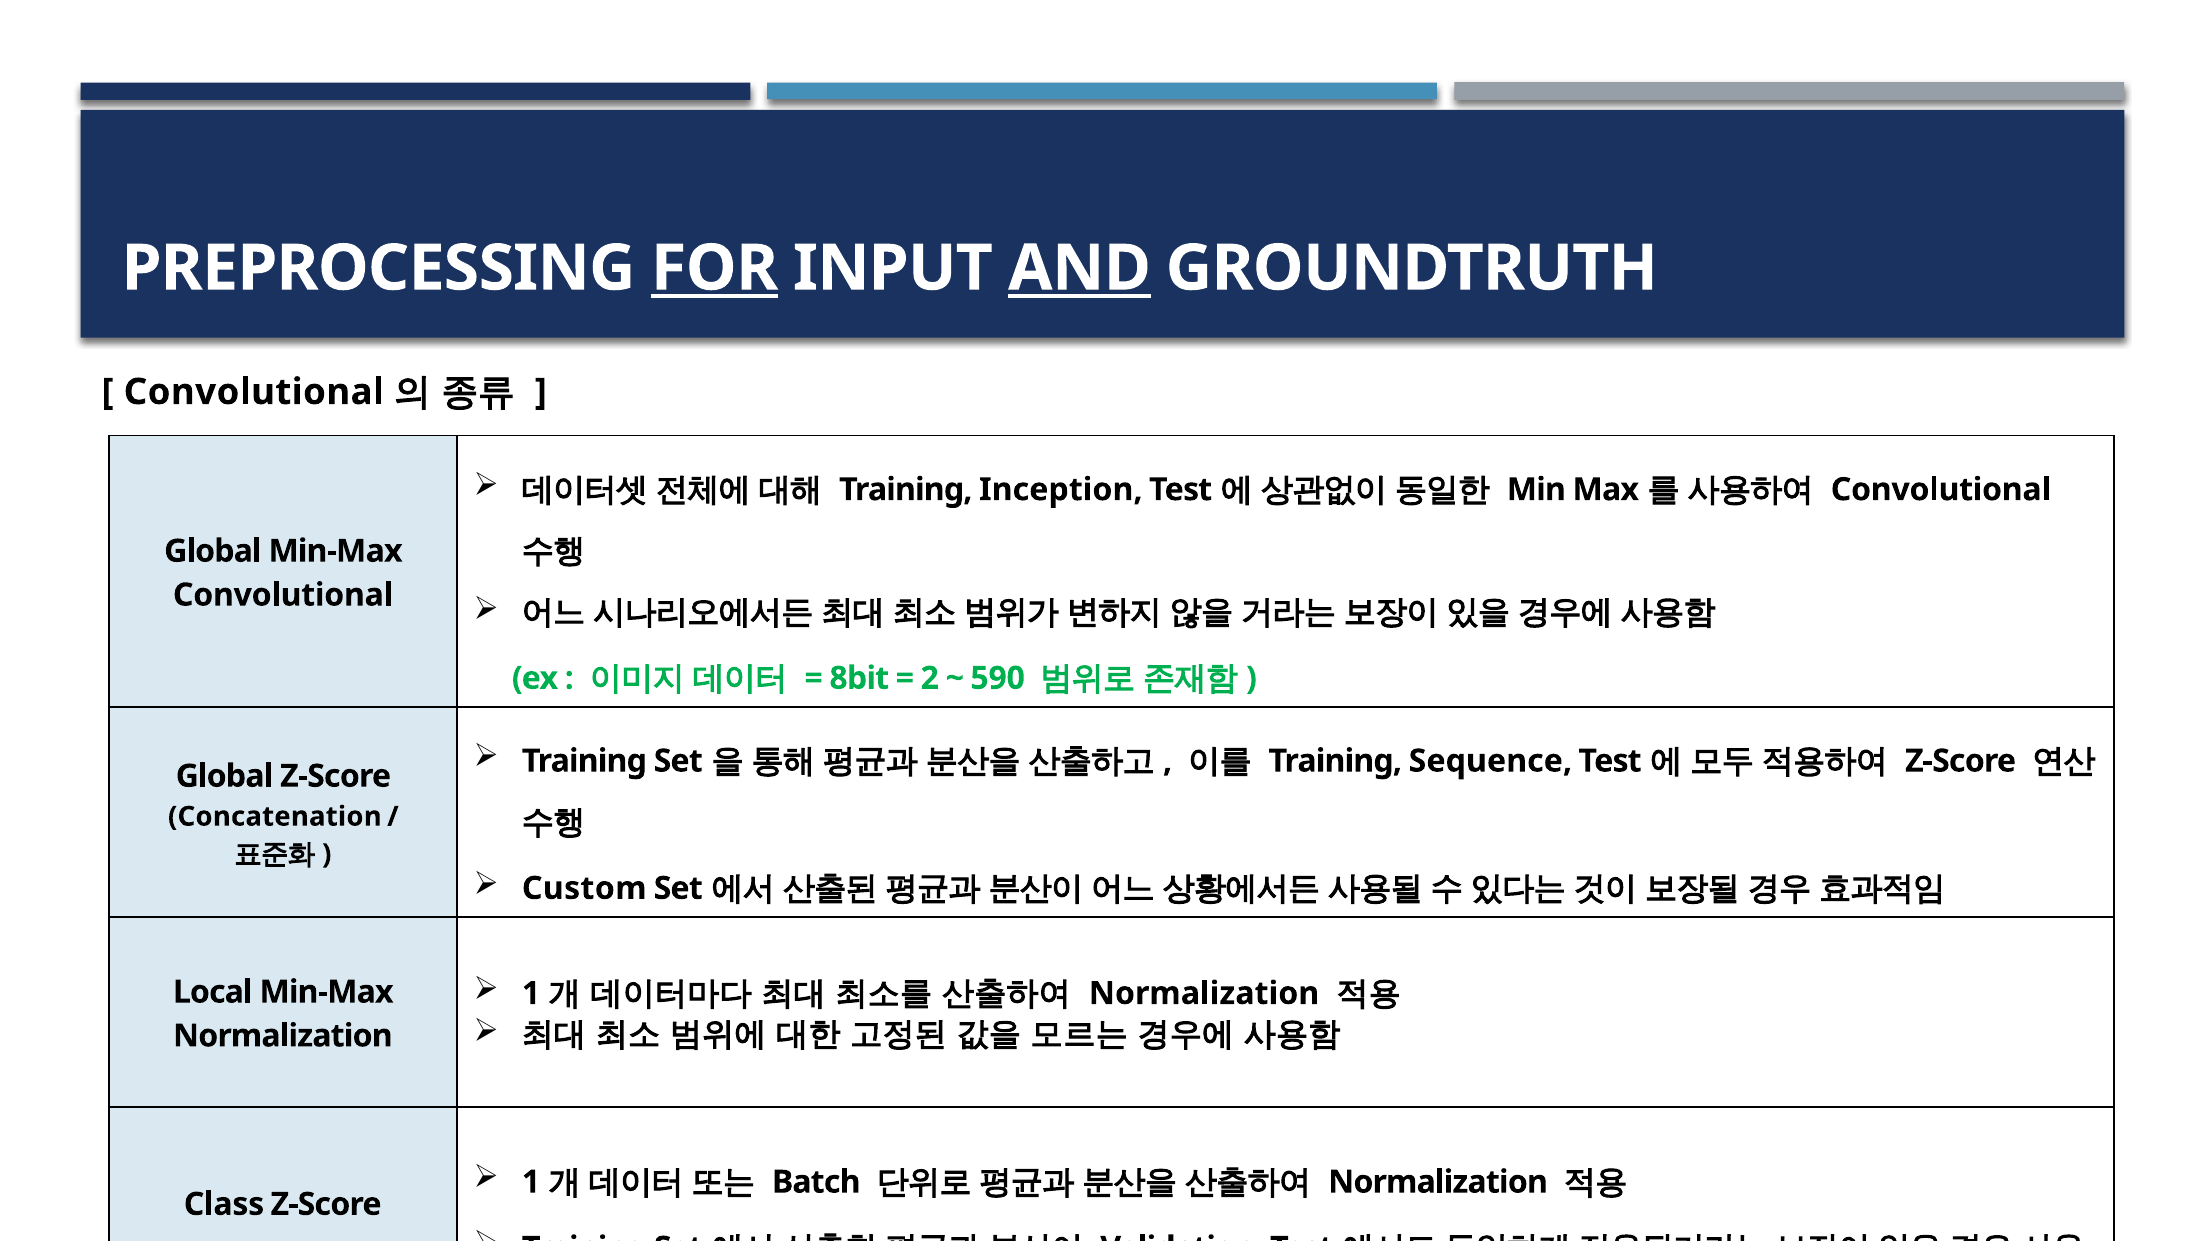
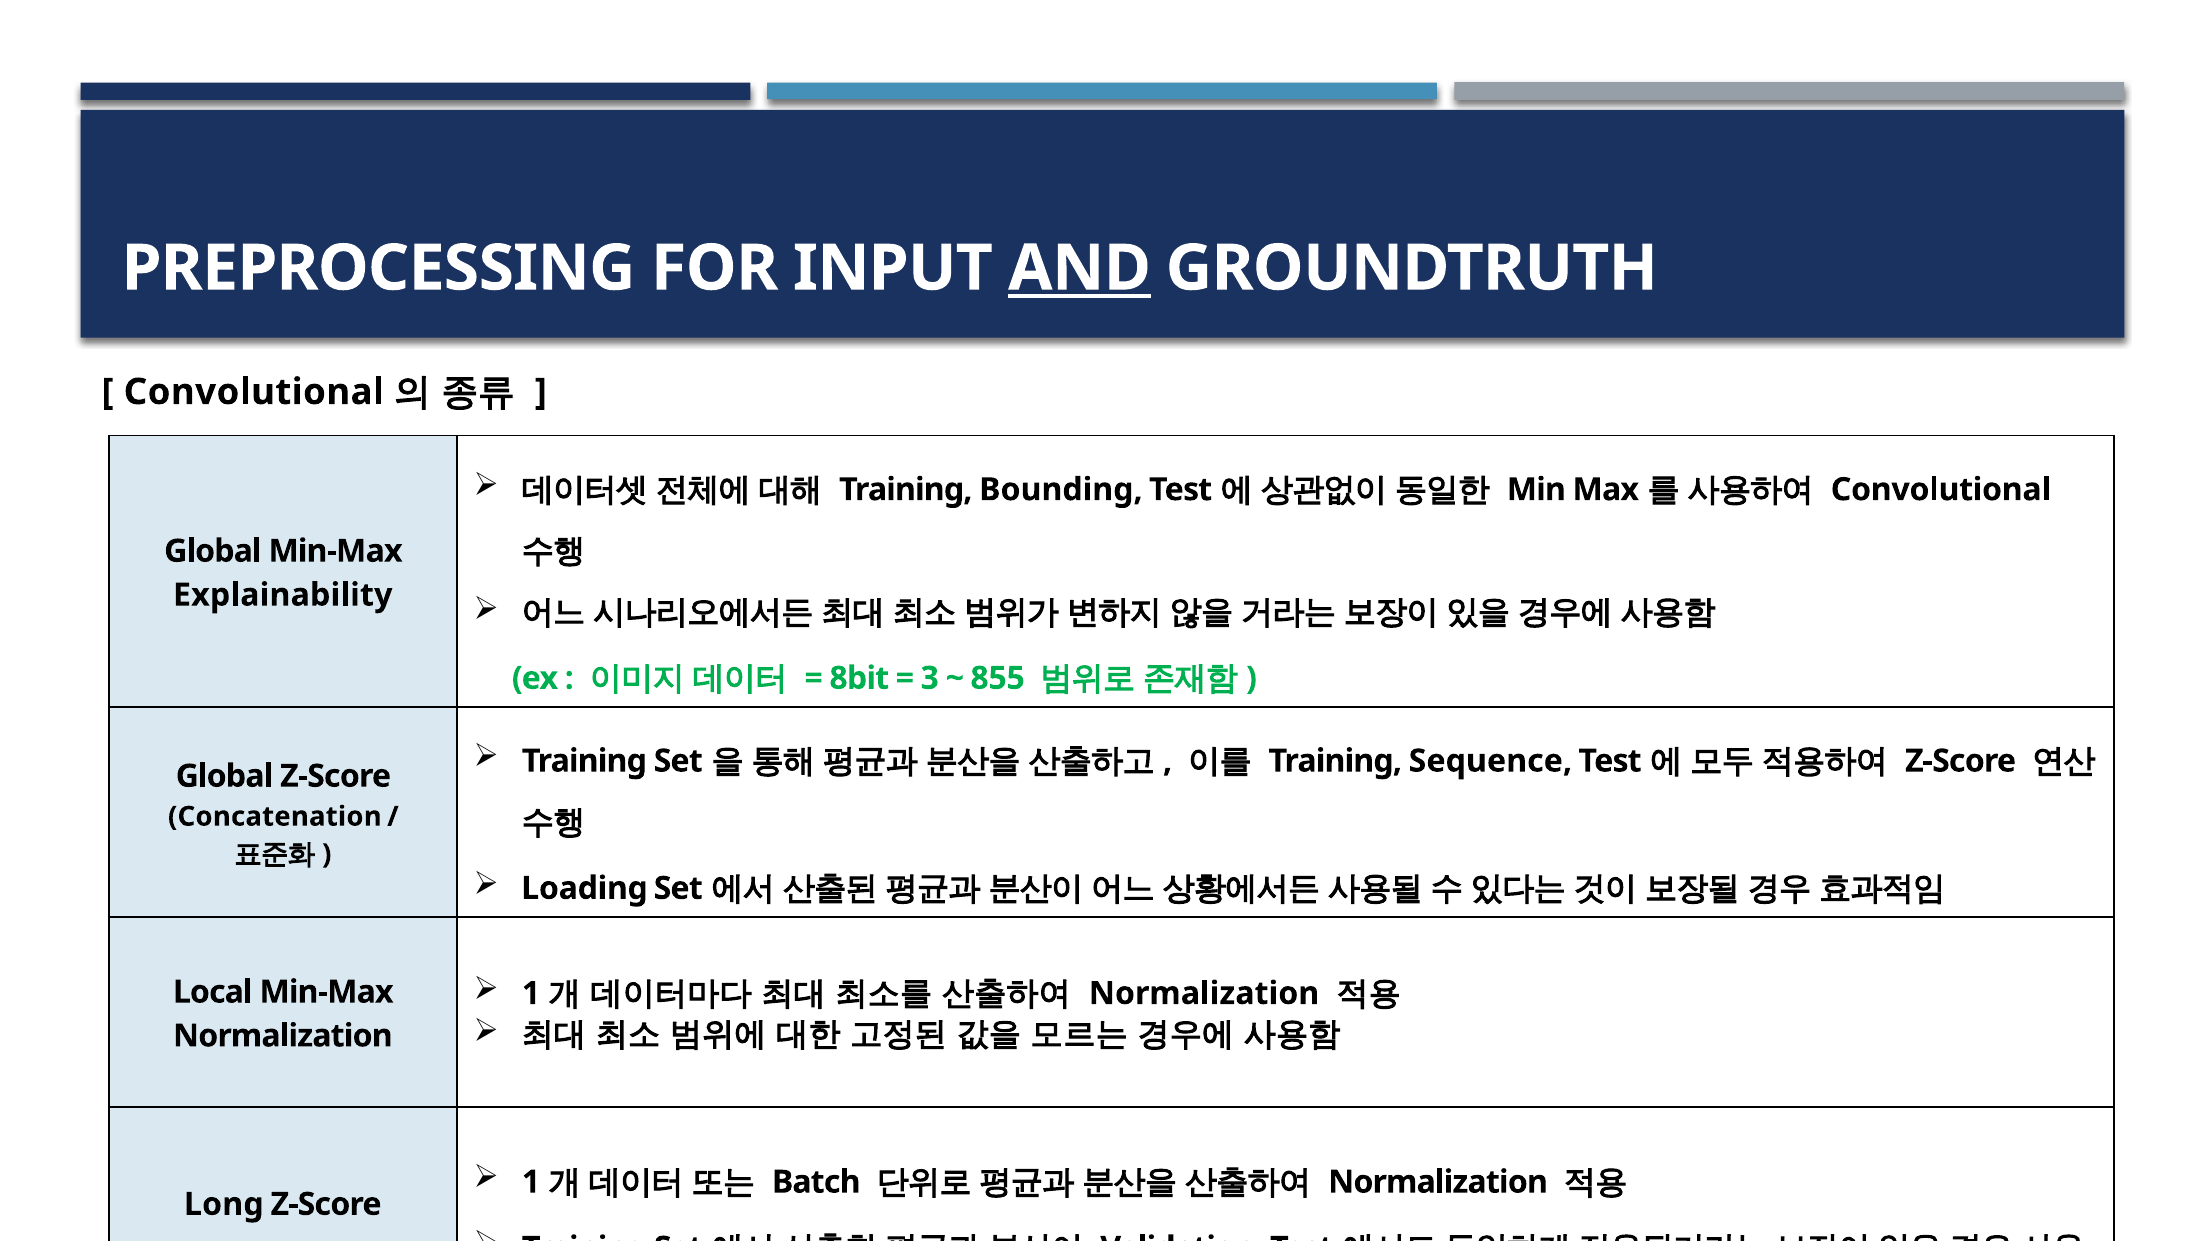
FOR underline: present -> none (715, 268)
Inception: Inception -> Bounding (1061, 489)
Convolutional: Convolutional -> Explainability (283, 595)
2: 2 -> 3 (930, 678)
590: 590 -> 855 (998, 678)
Custom: Custom -> Loading (585, 888)
Class: Class -> Long (224, 1204)
